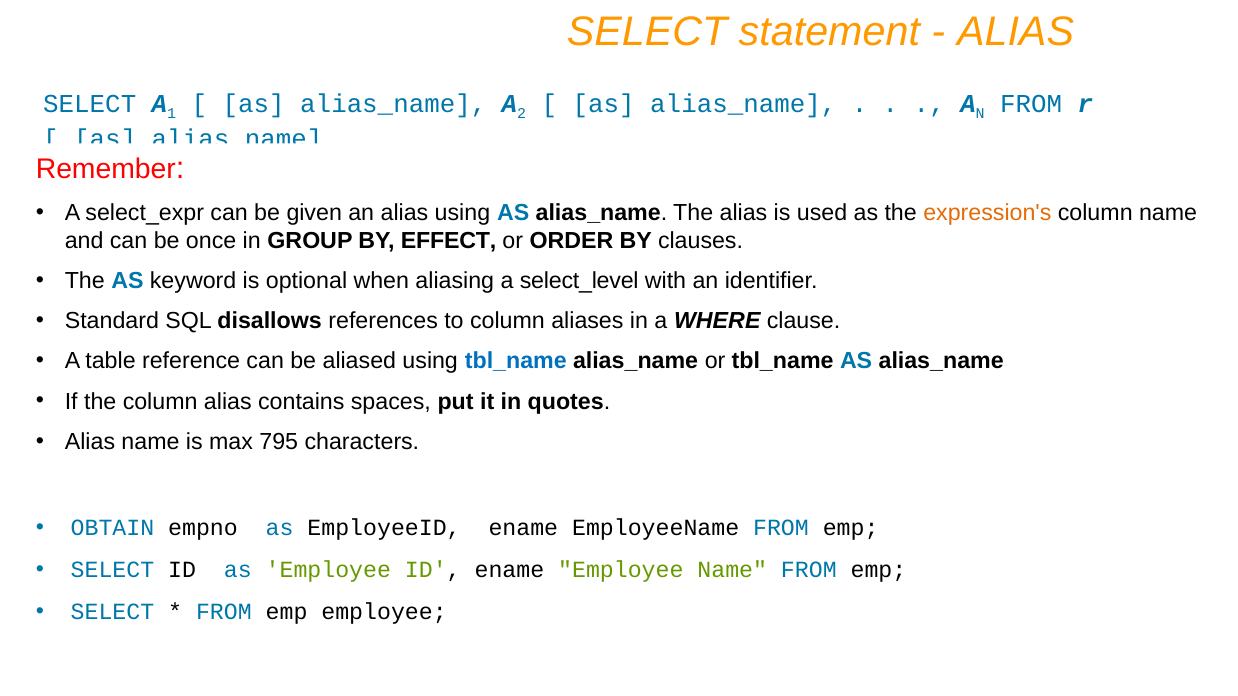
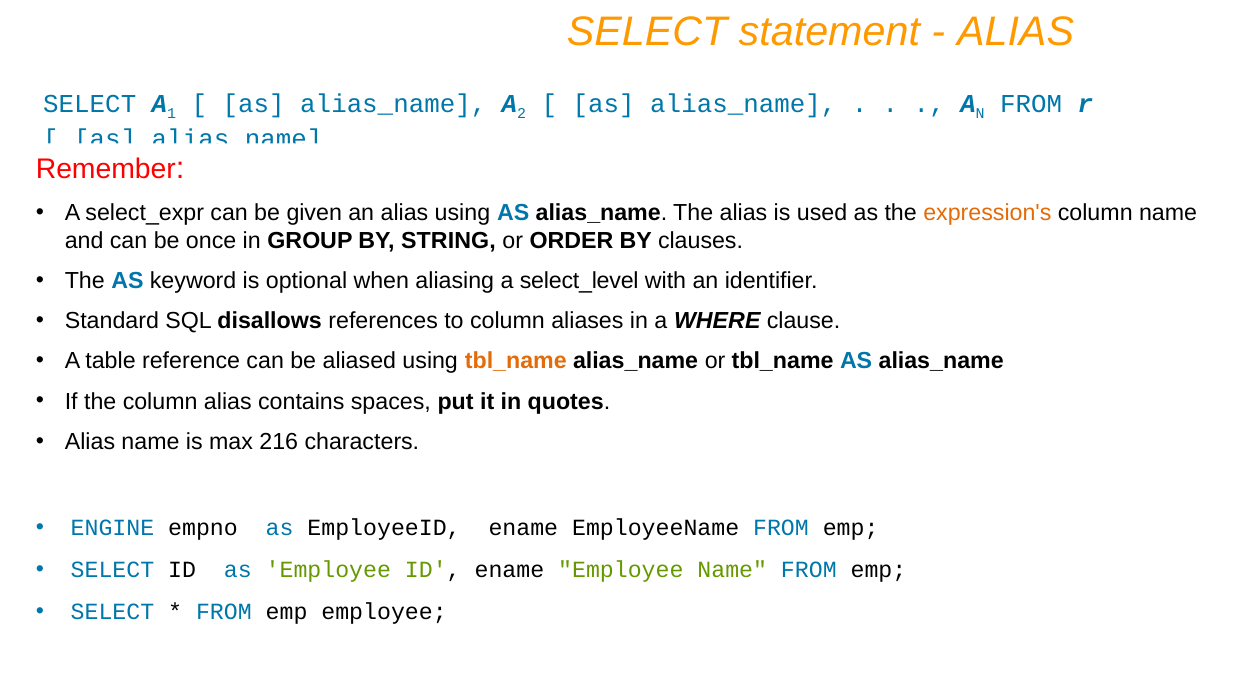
EFFECT: EFFECT -> STRING (448, 241)
tbl_name colour: blue -> orange (516, 362)
795: 795 -> 216 (279, 442)
OBTAIN: OBTAIN -> ENGINE (112, 528)
